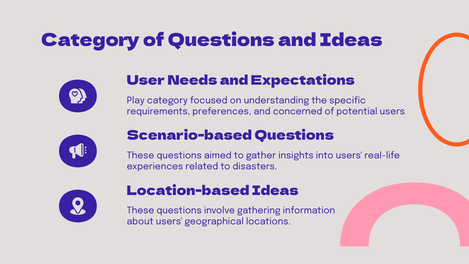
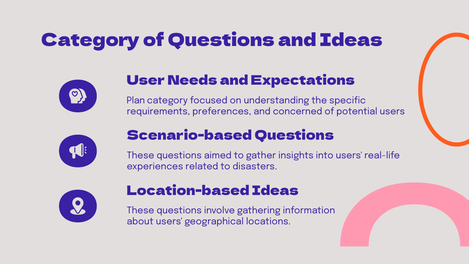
Play: Play -> Plan (136, 100)
